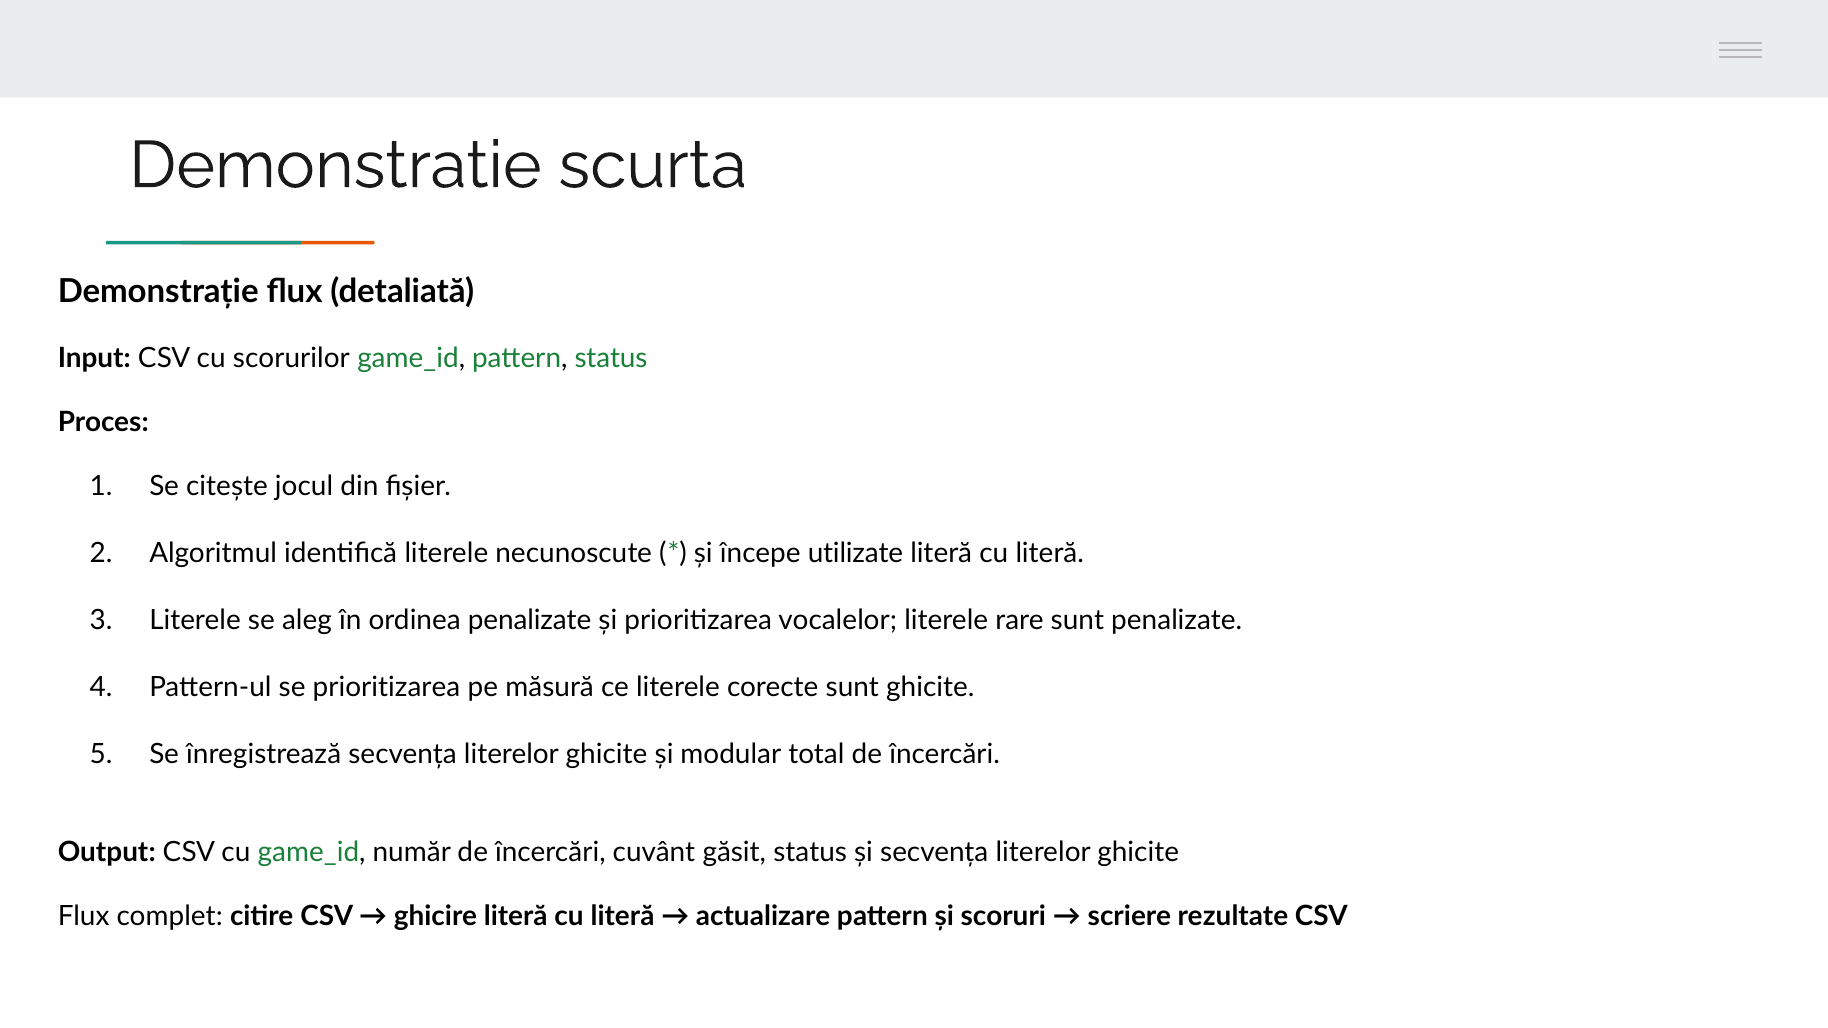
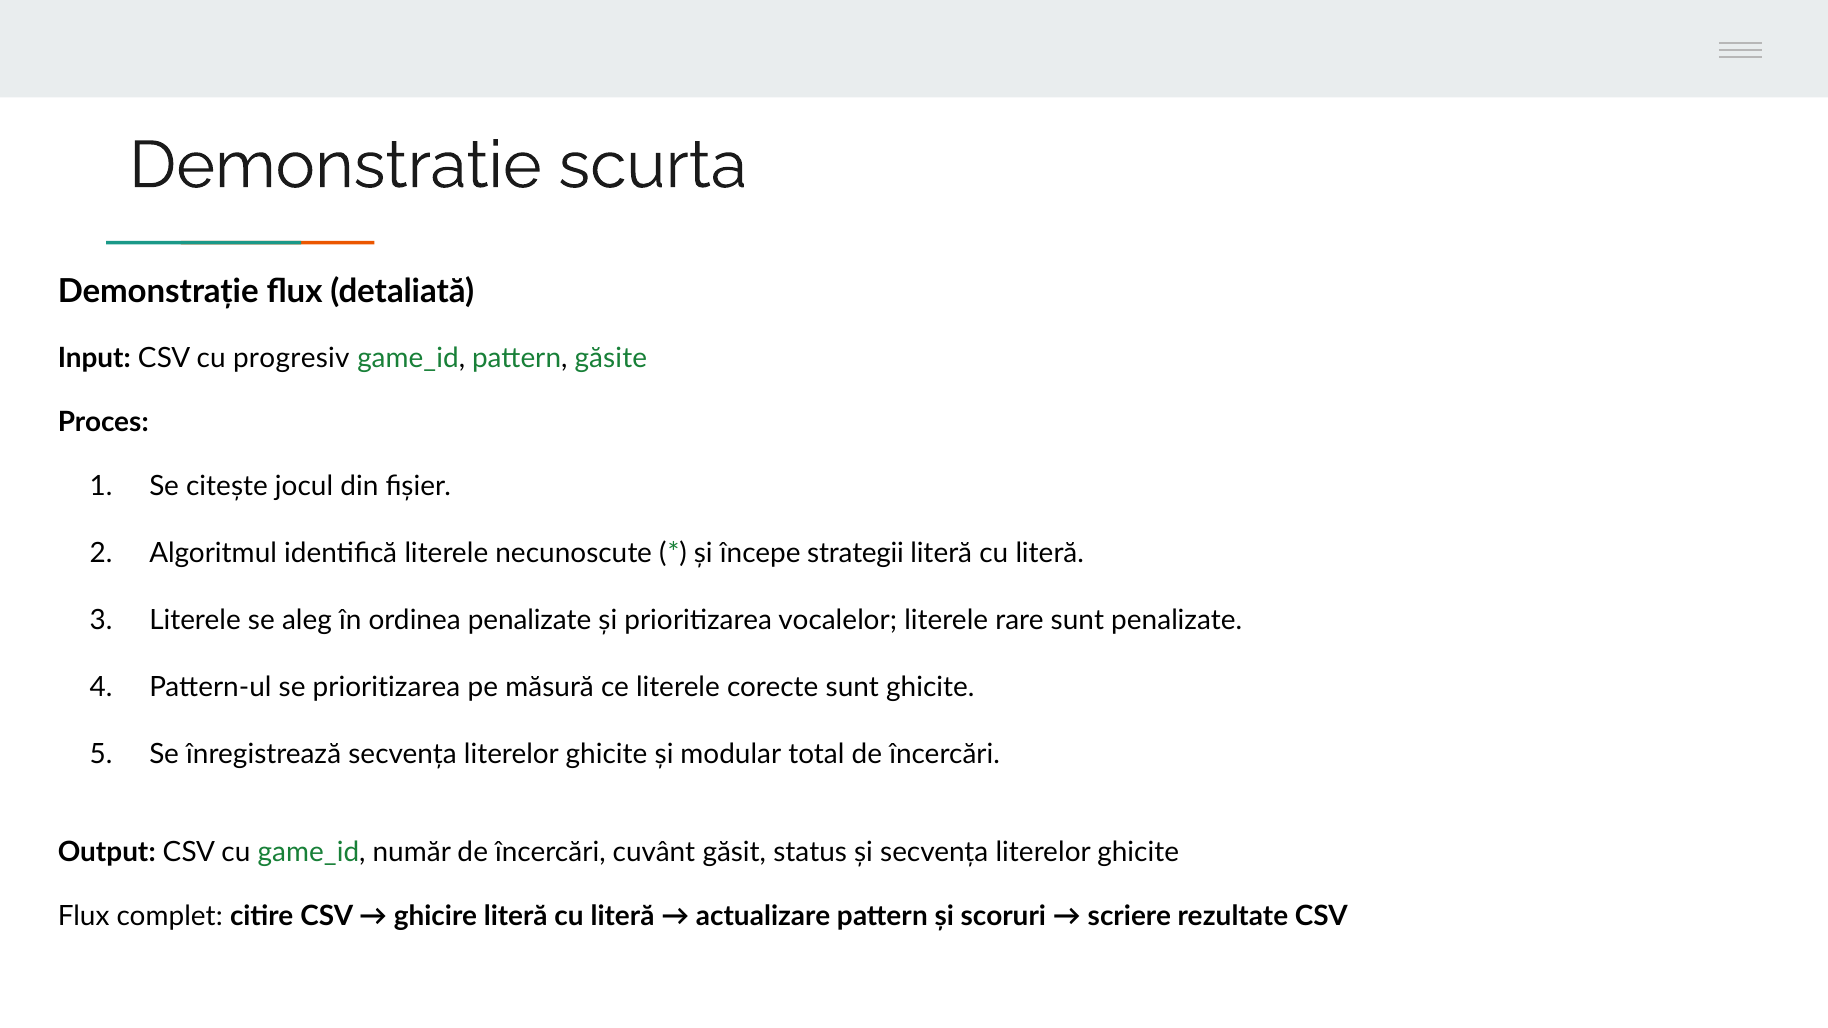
scorurilor: scorurilor -> progresiv (291, 359)
pattern status: status -> găsite (611, 359)
utilizate: utilizate -> strategii (856, 554)
